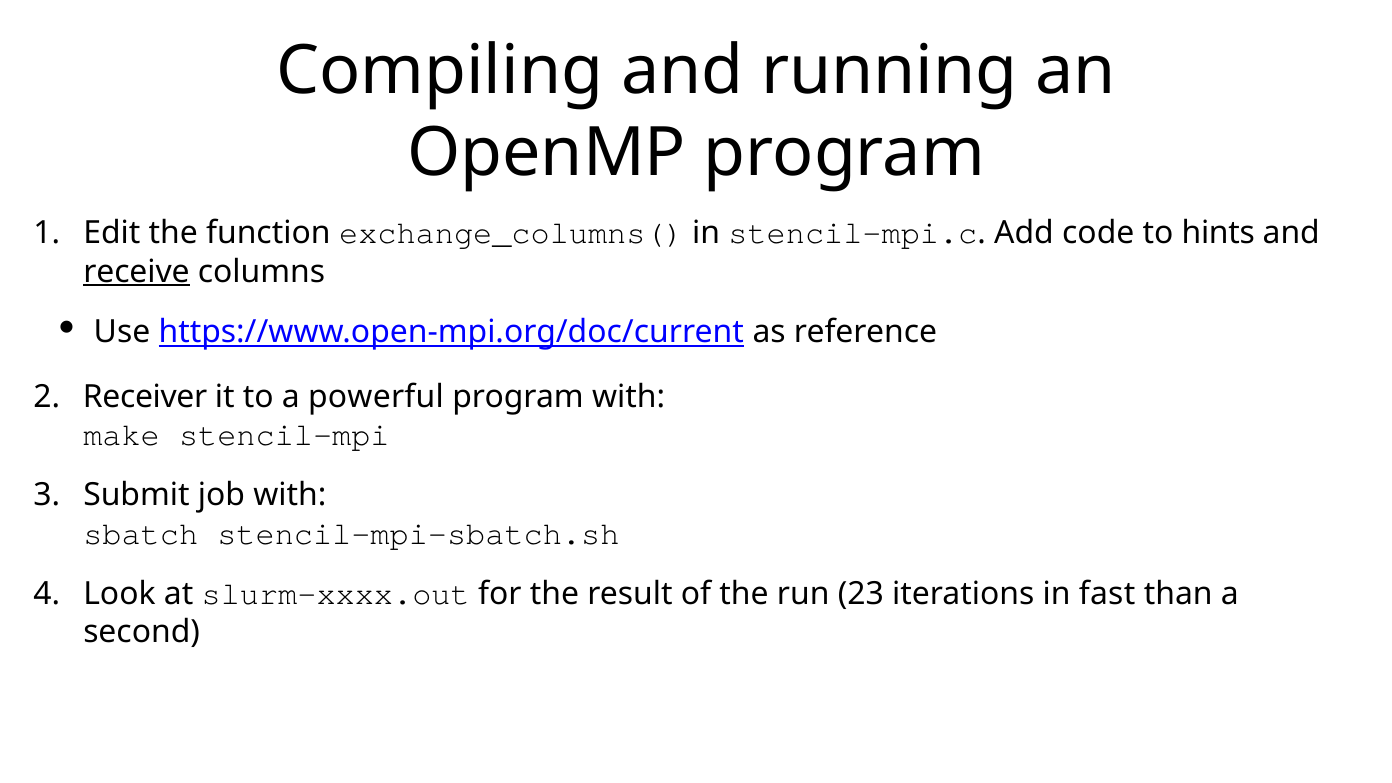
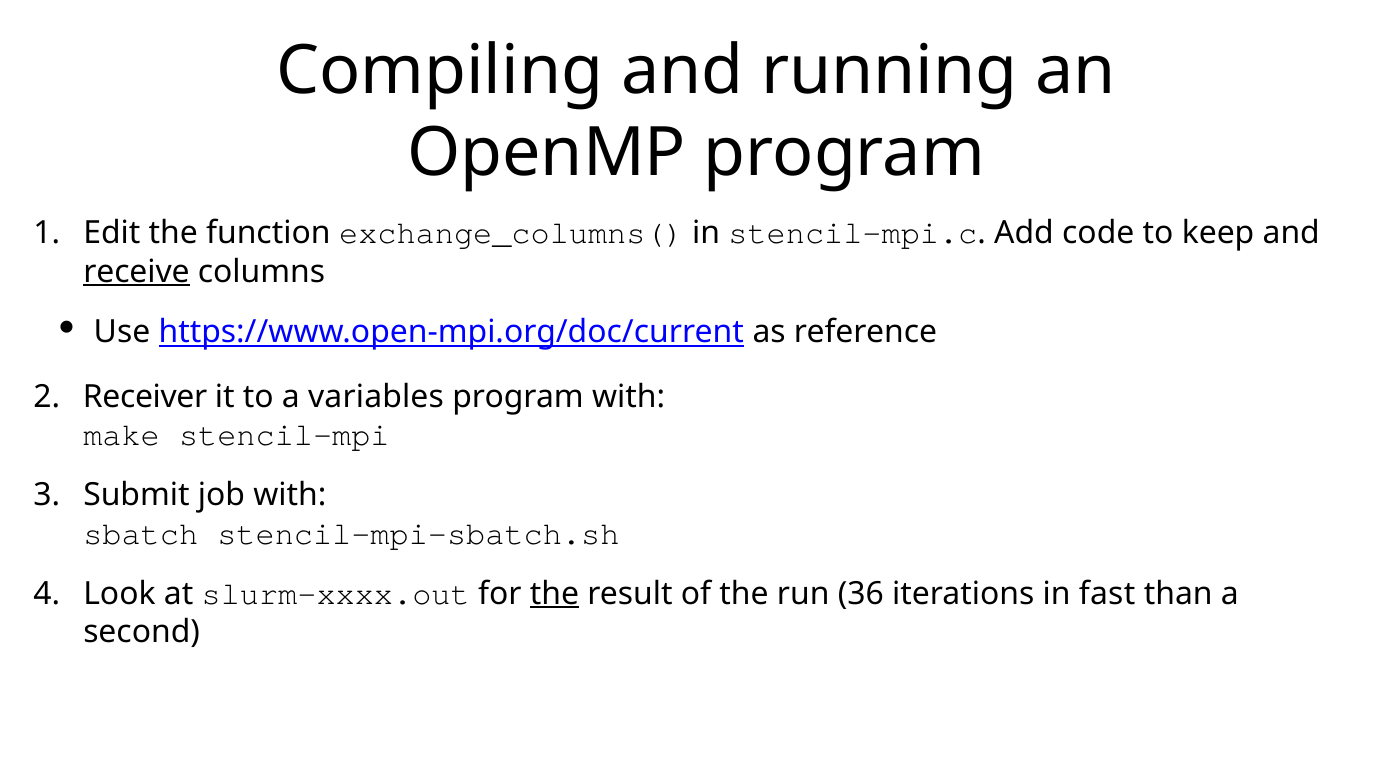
hints: hints -> keep (1218, 233)
powerful: powerful -> variables (376, 397)
the underline: none -> present (554, 593)
23: 23 -> 36 (861, 593)
